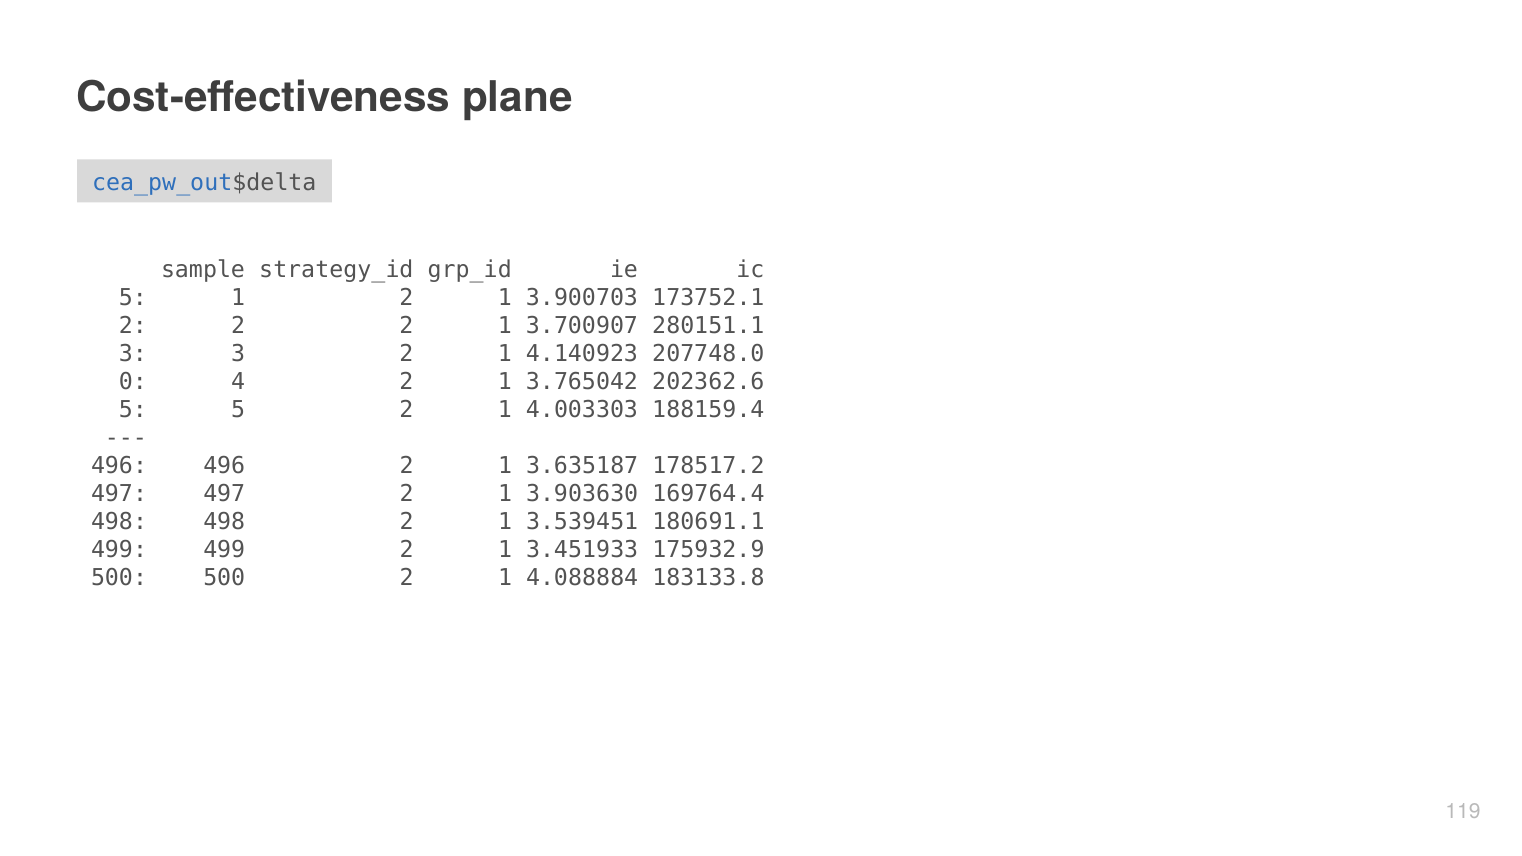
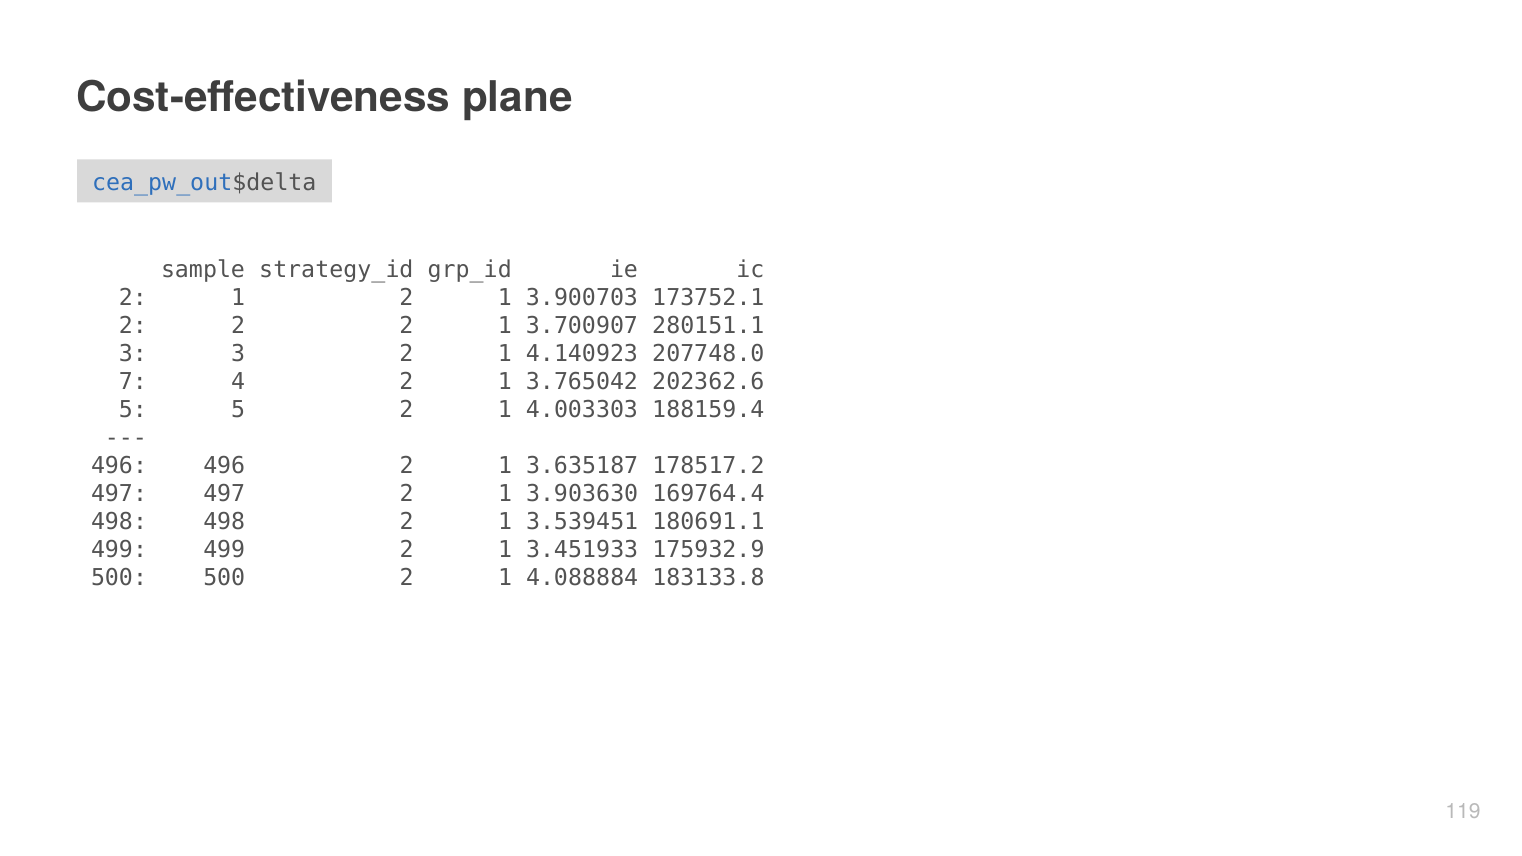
5: 5 -> 2 (133, 298)
0: 0 -> 7 (133, 382)
